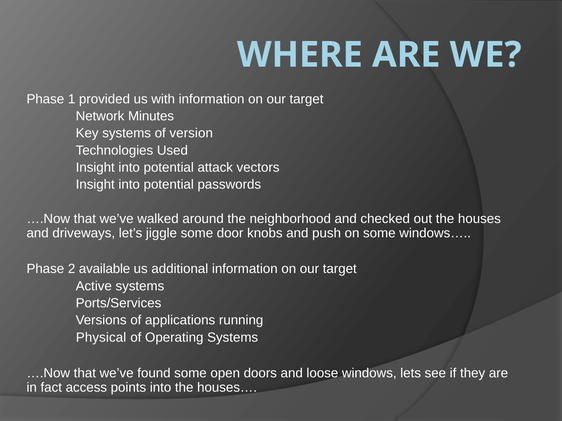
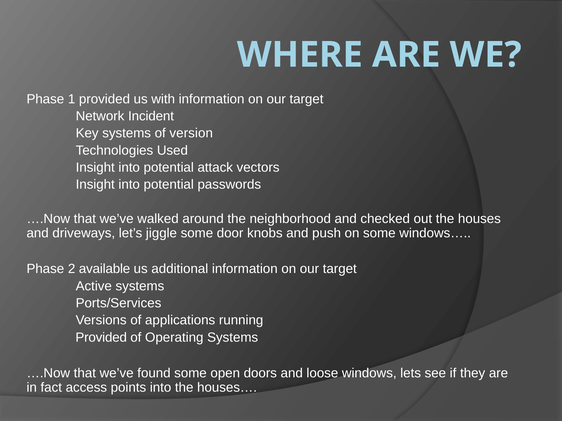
Minutes: Minutes -> Incident (151, 116)
Physical: Physical -> Provided (101, 338)
